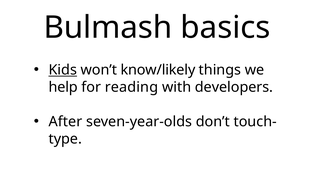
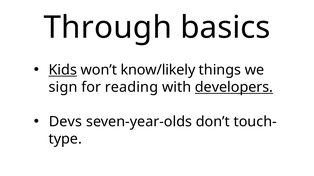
Bulmash: Bulmash -> Through (108, 28)
help: help -> sign (63, 87)
developers underline: none -> present (234, 87)
After: After -> Devs (65, 122)
